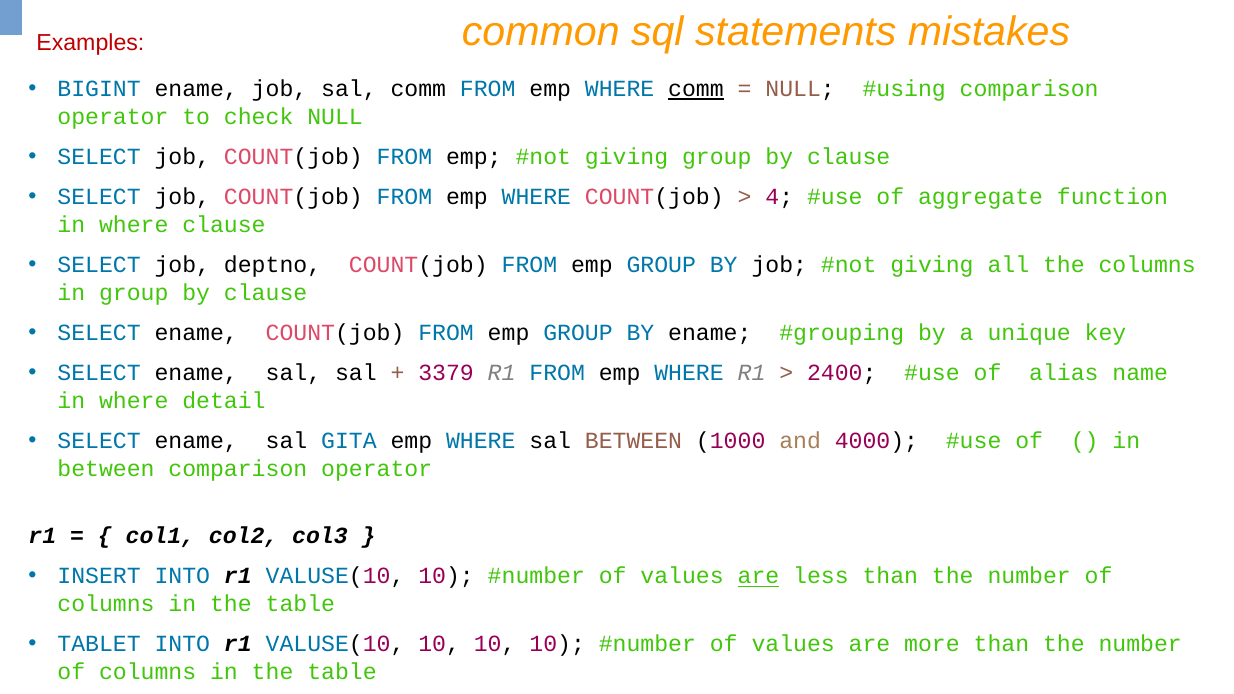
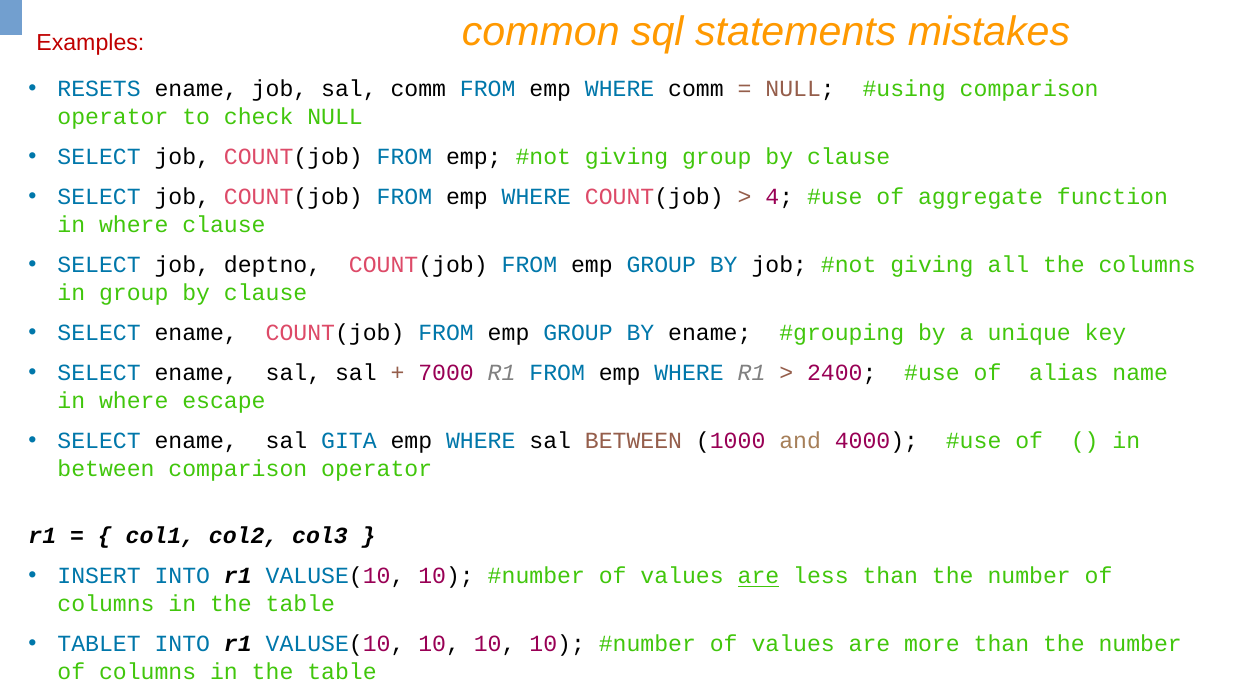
BIGINT: BIGINT -> RESETS (99, 89)
comm underline: present -> none (696, 89)
3379: 3379 -> 7000 (446, 373)
detail: detail -> escape (224, 401)
